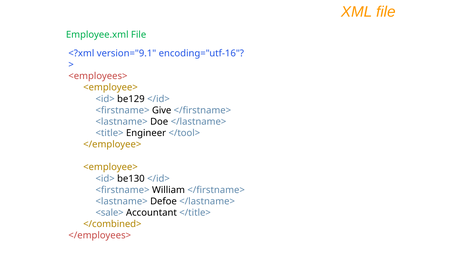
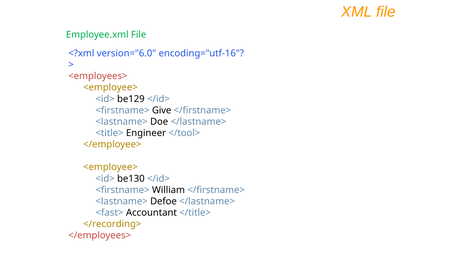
version="9.1: version="9.1 -> version="6.0 (126, 53)
<sale>: <sale> -> <fast> (110, 213)
</combined>: </combined> -> </recording> (112, 225)
